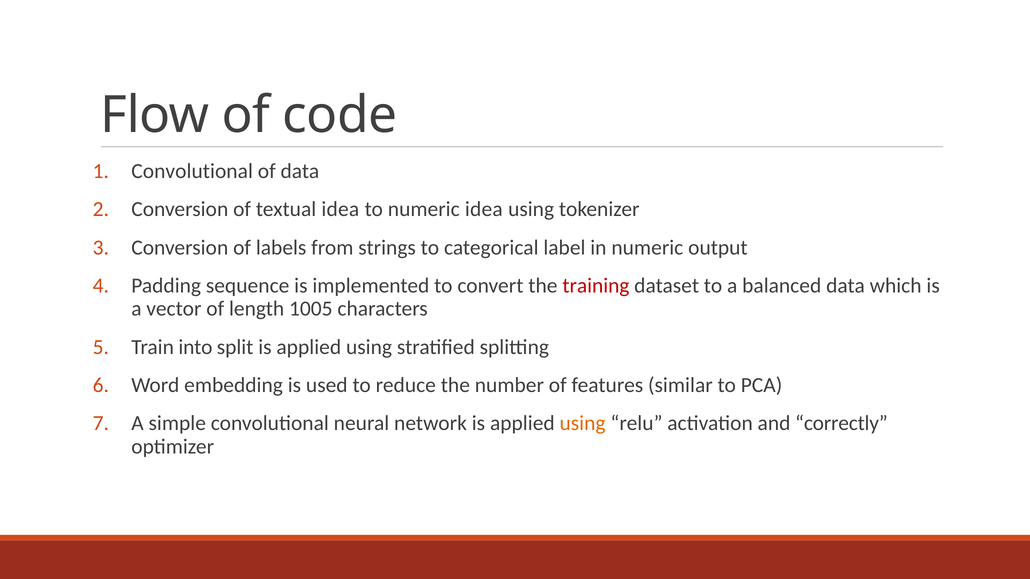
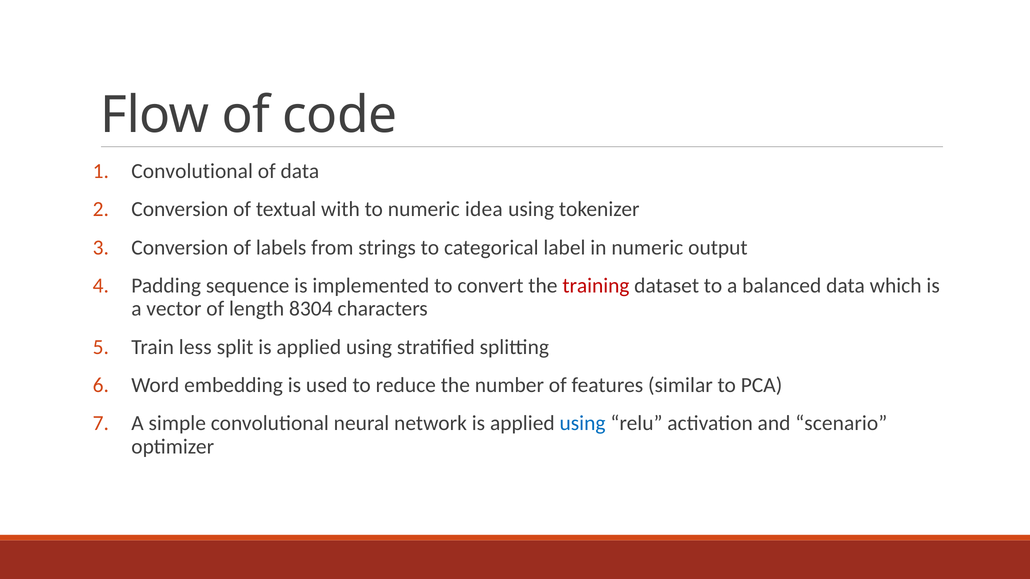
textual idea: idea -> with (340, 209)
1005: 1005 -> 8304 (311, 309)
into: into -> less (195, 347)
using colour: orange -> blue (583, 424)
correctly: correctly -> scenario (841, 424)
